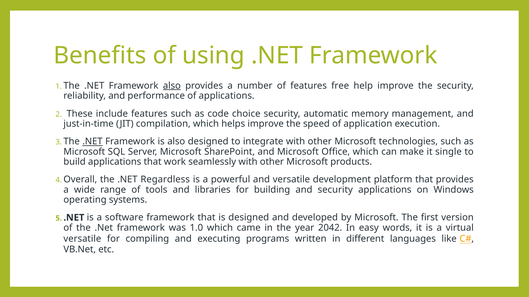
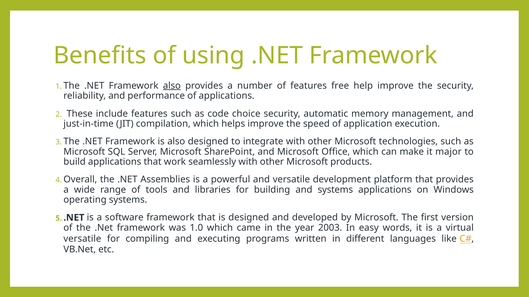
.NET underline: present -> none (93, 142)
single: single -> major (448, 152)
Regardless: Regardless -> Assemblies (165, 180)
and security: security -> systems (335, 190)
2042: 2042 -> 2003 (330, 228)
